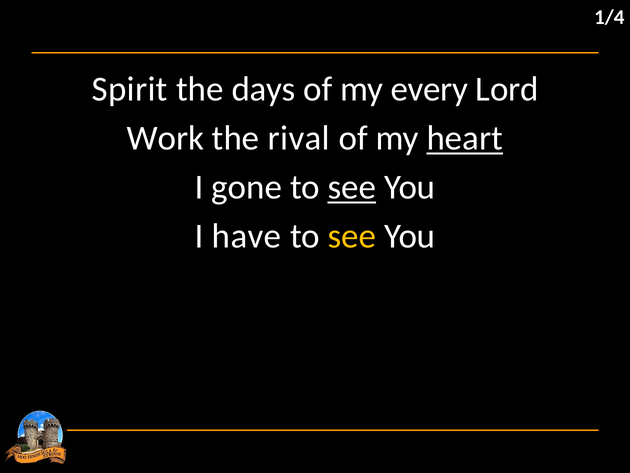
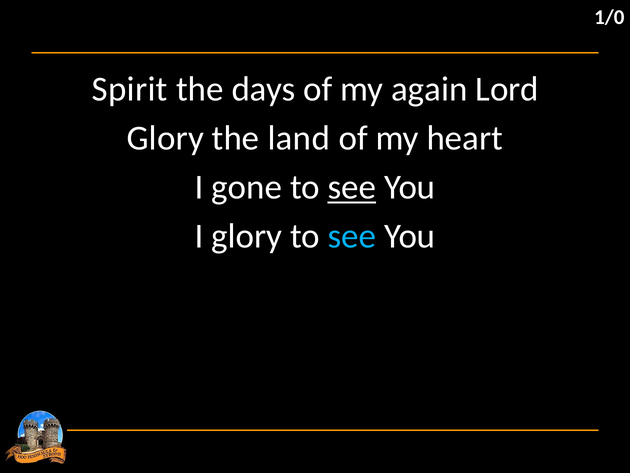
1/4: 1/4 -> 1/0 (609, 17)
every: every -> again (429, 89)
Work: Work -> Glory (165, 138)
rival: rival -> land (299, 138)
heart underline: present -> none (465, 138)
I have: have -> glory (247, 236)
see colour: yellow -> light blue (352, 236)
